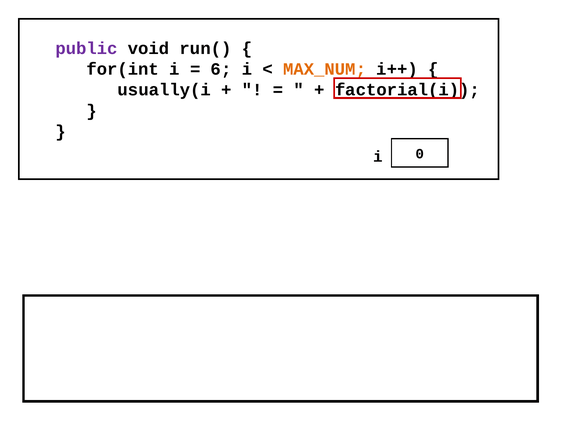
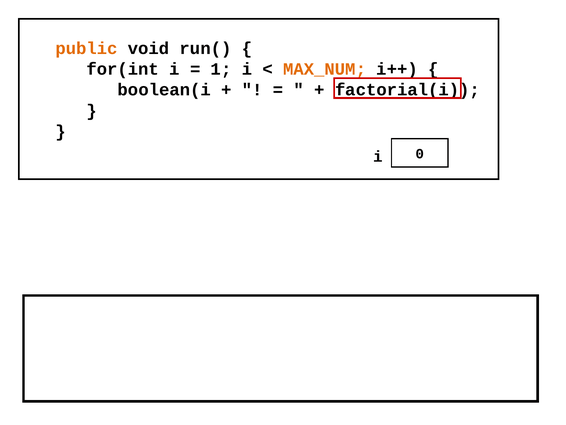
public colour: purple -> orange (87, 48)
6: 6 -> 1 (221, 69)
usually(i: usually(i -> boolean(i (164, 90)
